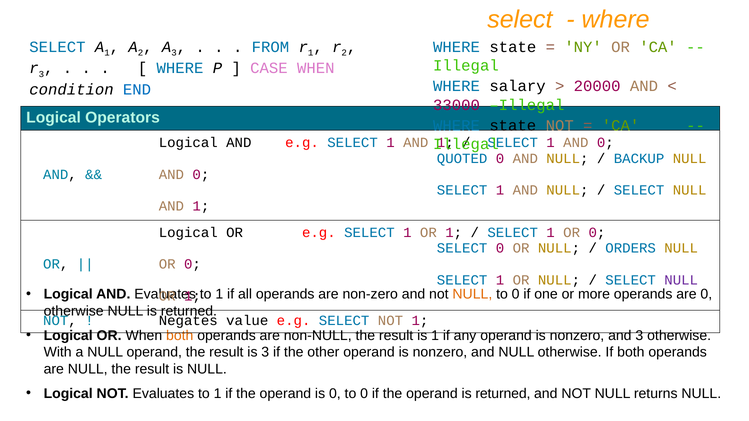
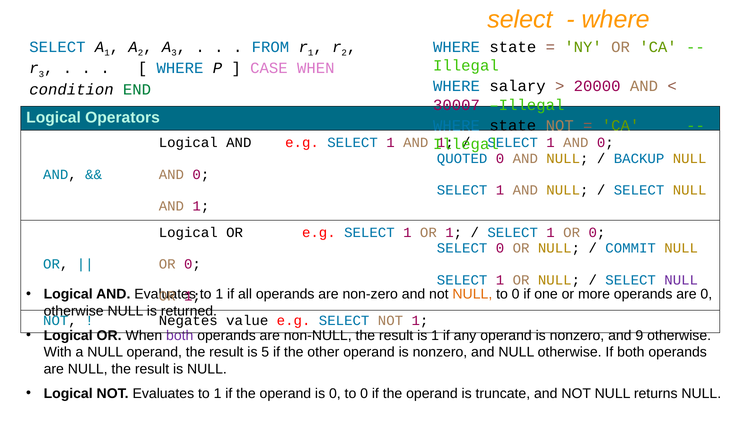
END colour: blue -> green (137, 90)
33000: 33000 -> 30007 (457, 105)
ORDERS: ORDERS -> COMMIT (631, 249)
both colour: orange -> purple (180, 336)
and 3: 3 -> 9 (639, 336)
is 3: 3 -> 5 (265, 353)
operand is returned: returned -> truncate (503, 394)
